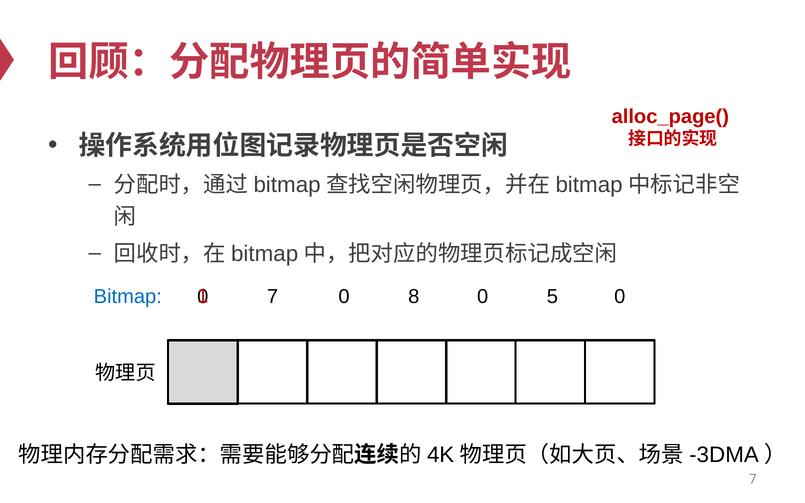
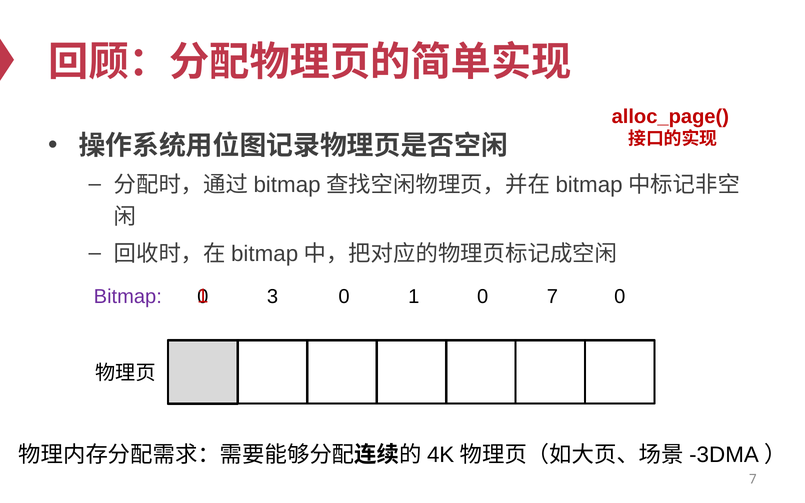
Bitmap colour: blue -> purple (128, 297)
7: 7 -> 3 (273, 297)
8: 8 -> 1 (414, 297)
0 5: 5 -> 7 (552, 297)
